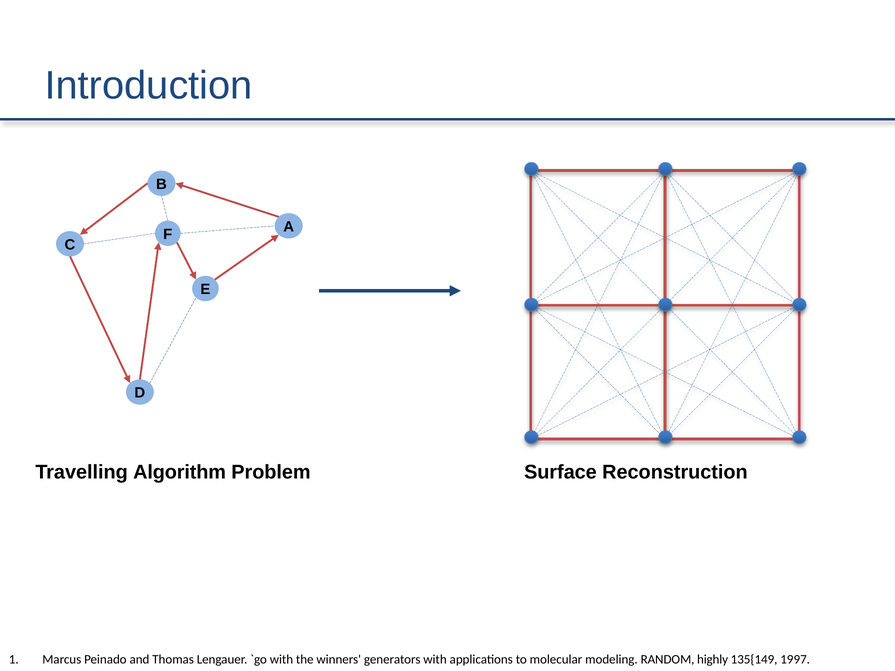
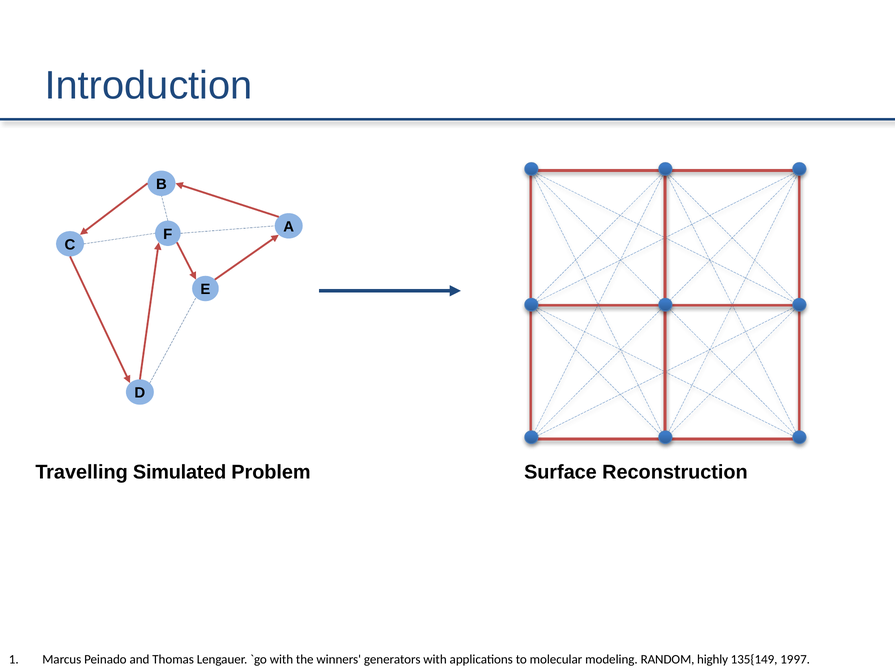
Algorithm: Algorithm -> Simulated (180, 472)
